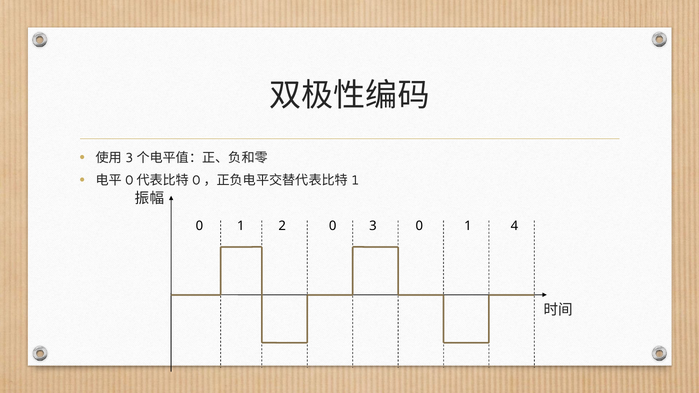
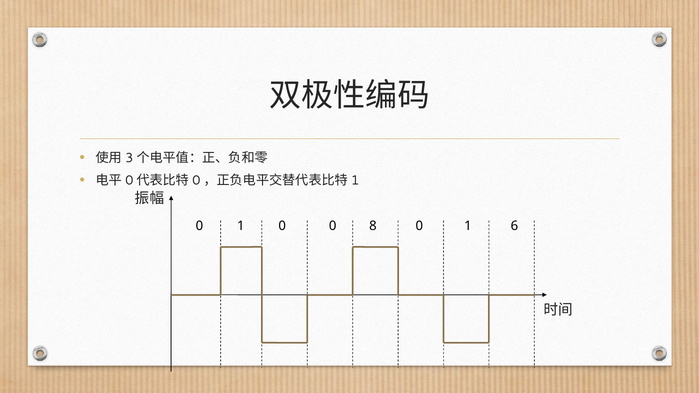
2: 2 -> 0 (282, 226)
3: 3 -> 8 (373, 226)
4: 4 -> 6 (514, 226)
